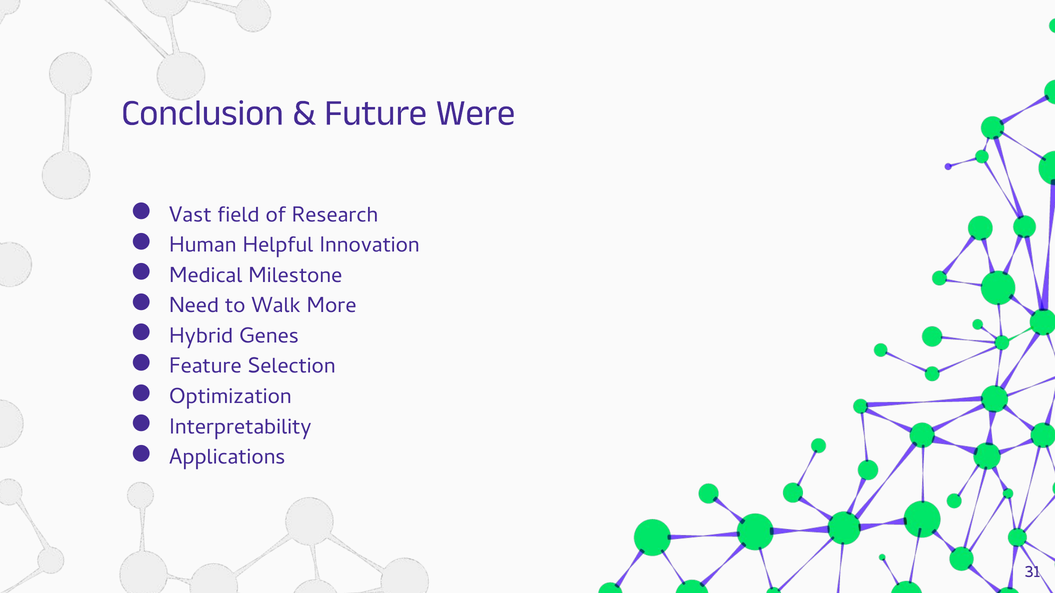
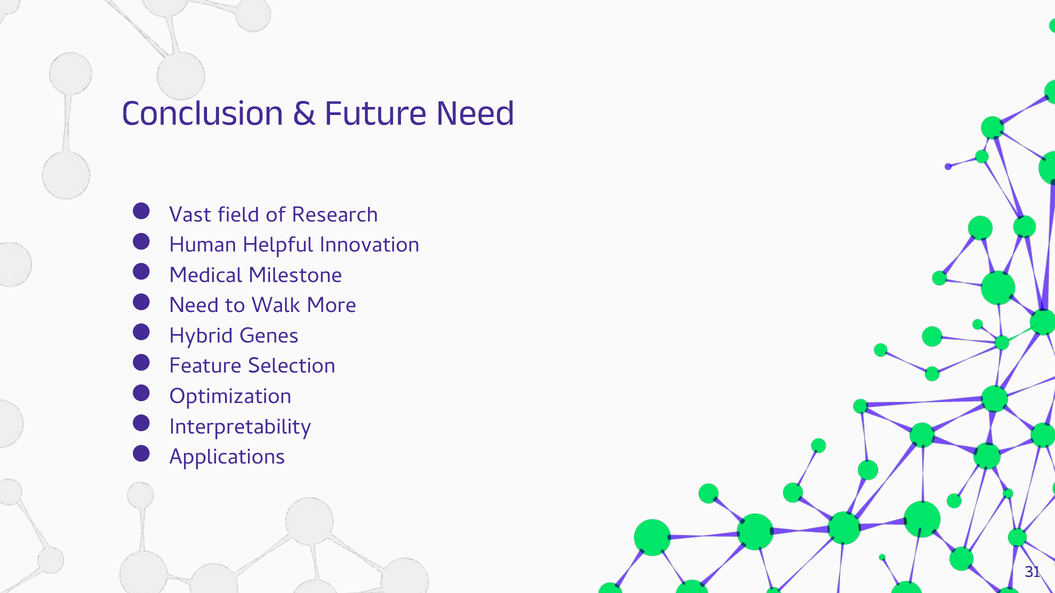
Future Were: Were -> Need (475, 113)
